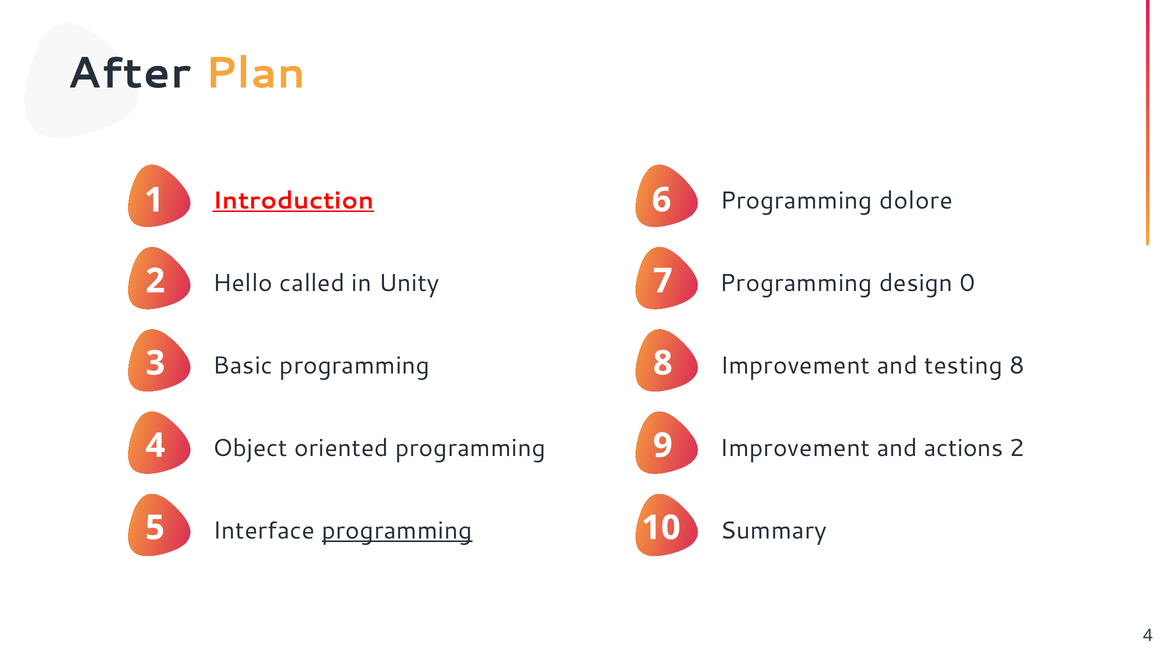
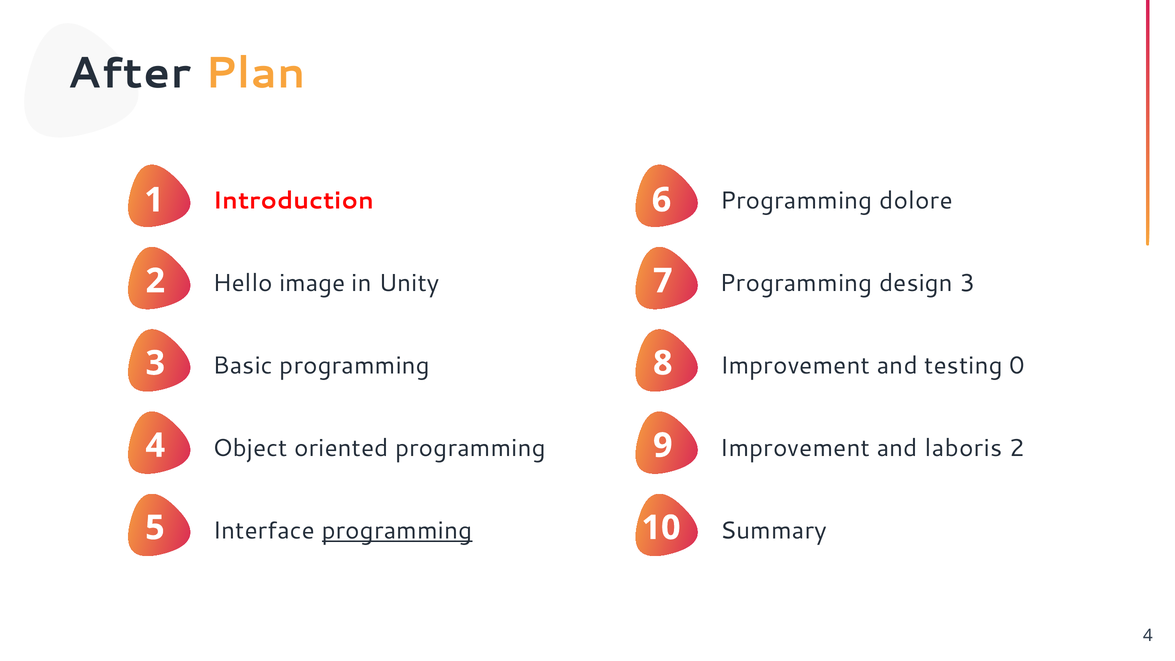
Introduction underline: present -> none (293, 201)
called: called -> image (312, 283)
design 0: 0 -> 3 (968, 283)
testing 8: 8 -> 0 (1017, 366)
actions: actions -> laboris (963, 448)
